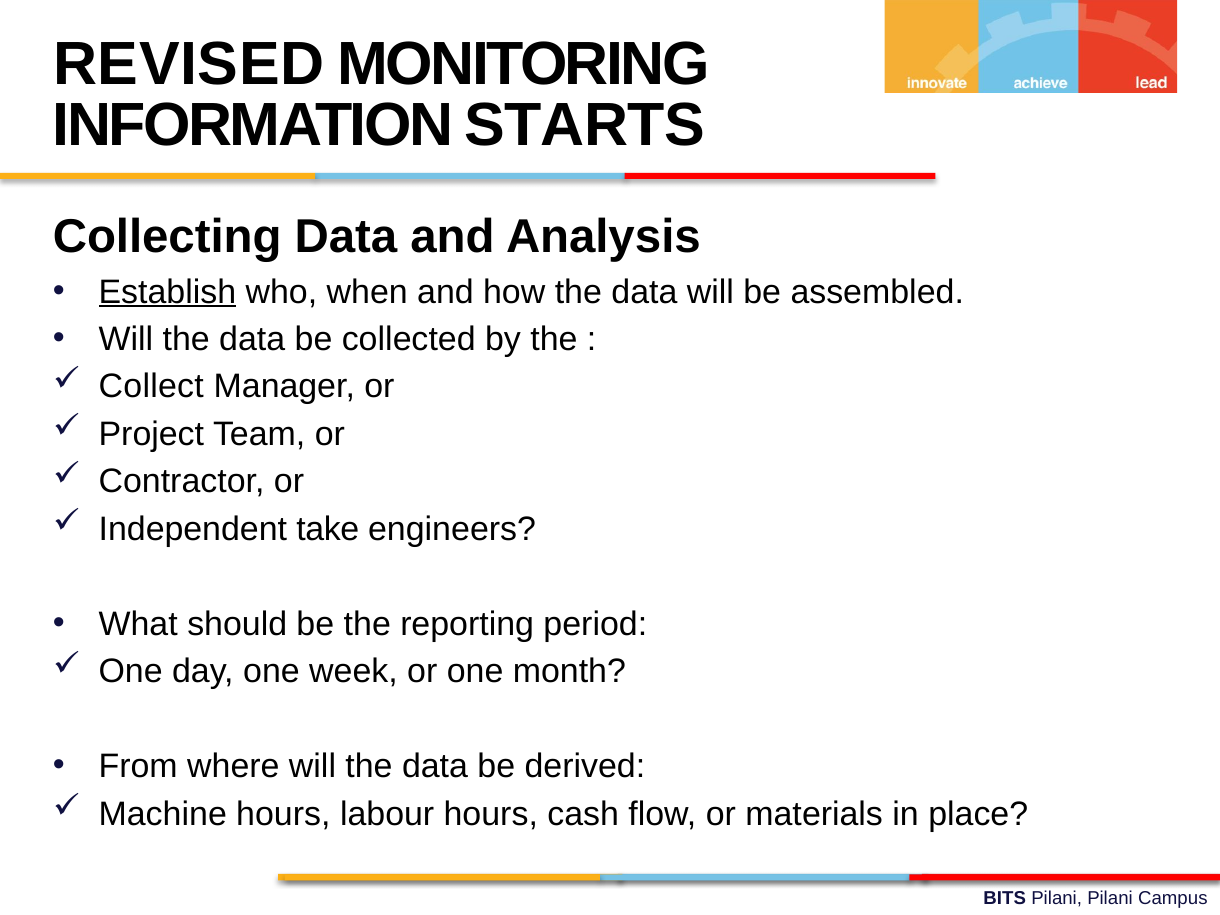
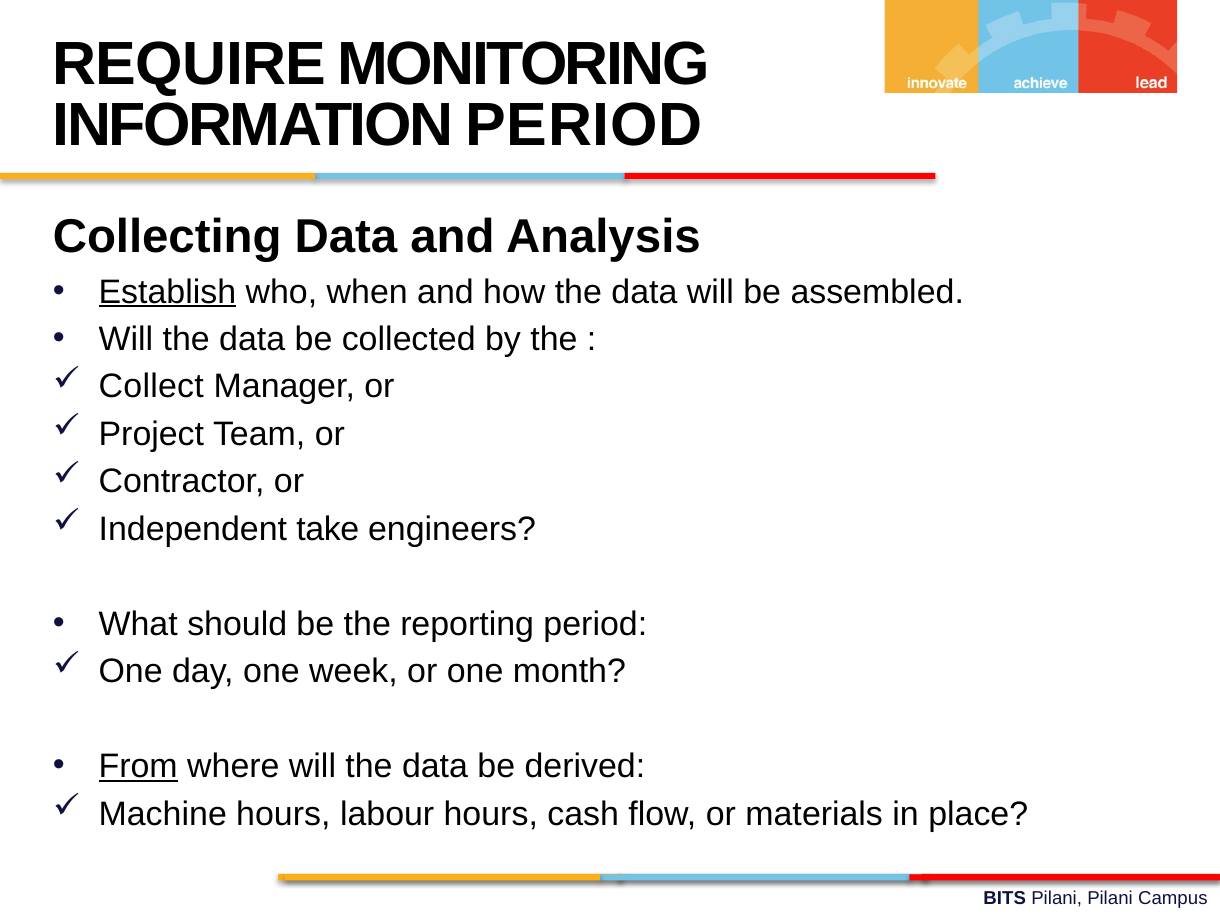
REVISED: REVISED -> REQUIRE (190, 64)
INFORMATION STARTS: STARTS -> PERIOD (584, 125)
From underline: none -> present (138, 766)
